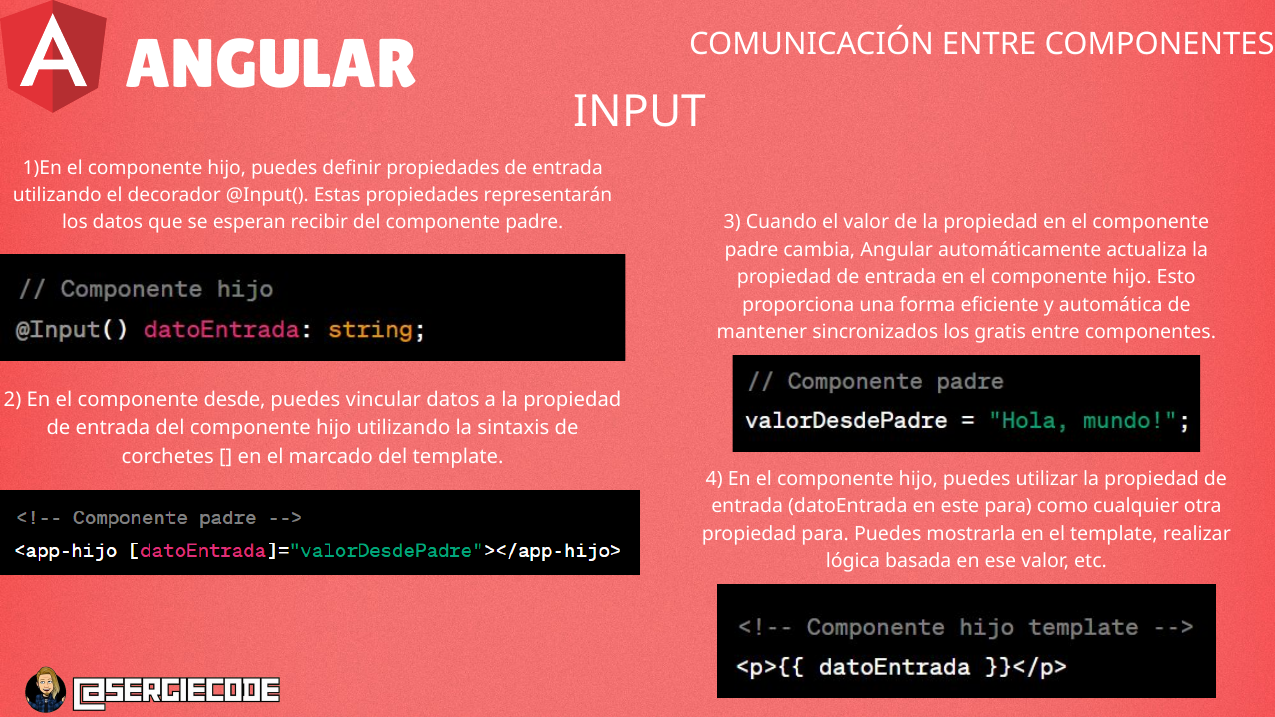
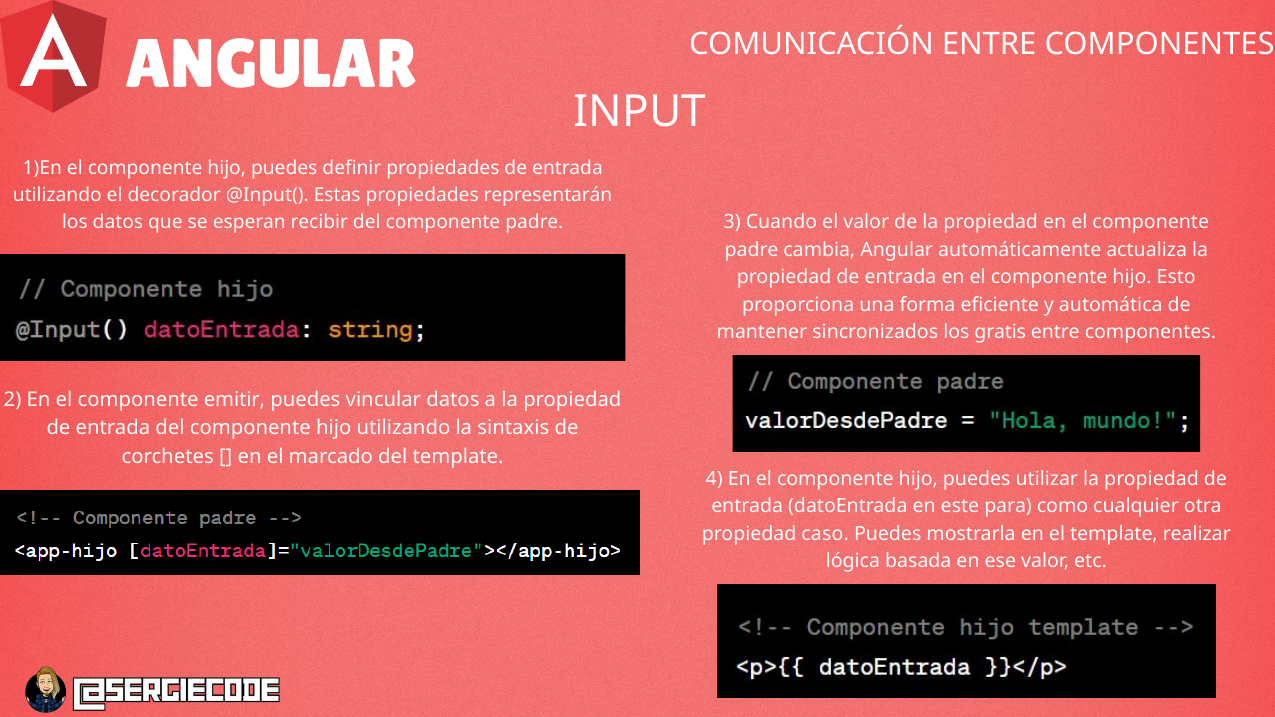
desde: desde -> emitir (235, 400)
propiedad para: para -> caso (825, 534)
